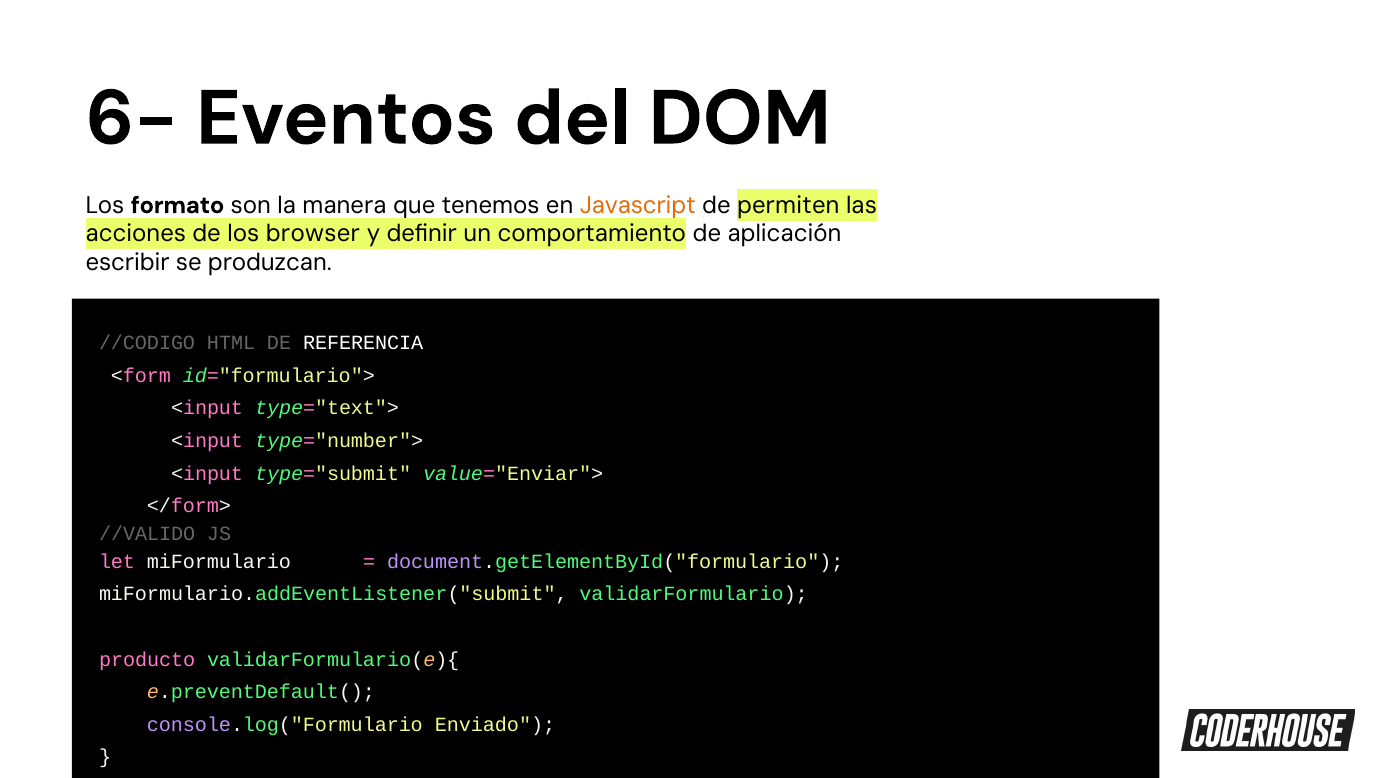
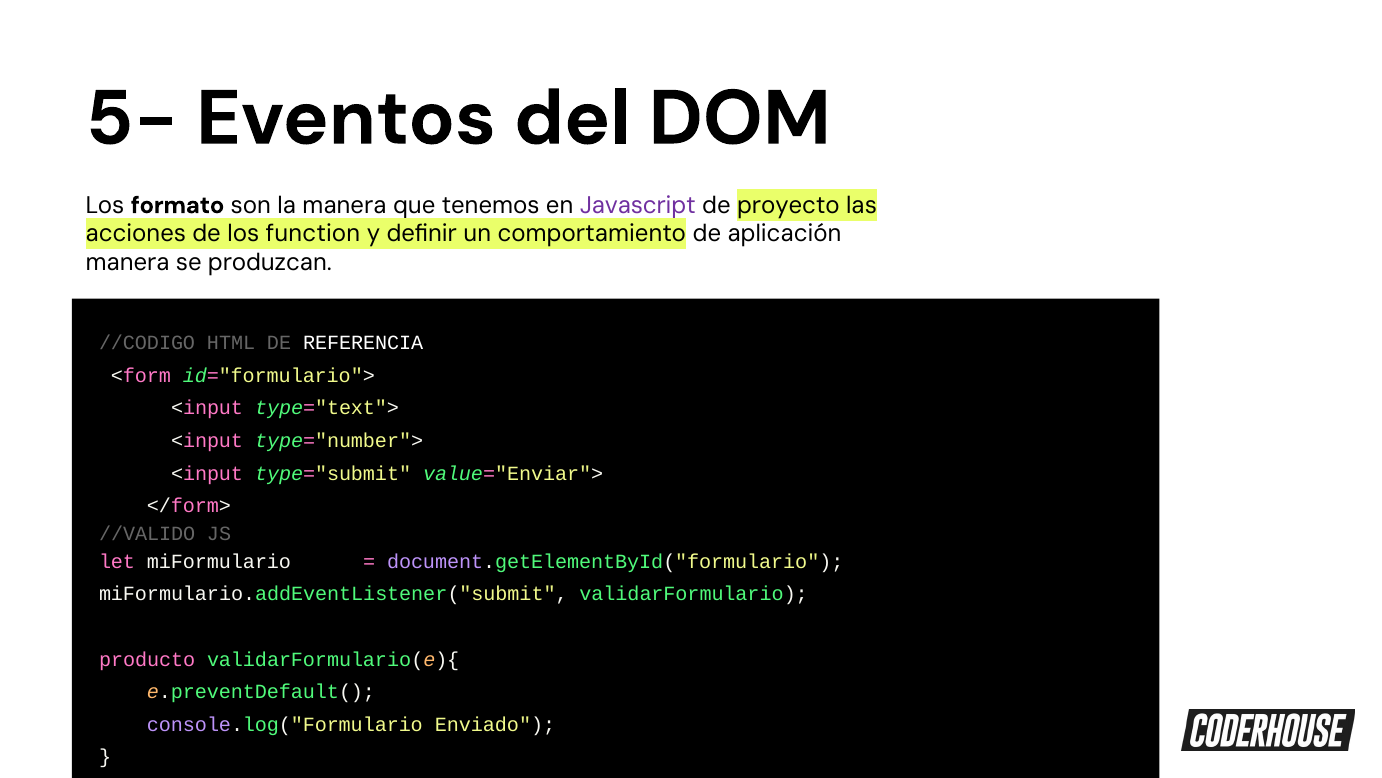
6-: 6- -> 5- (132, 118)
Javascript colour: orange -> purple (638, 205)
permiten: permiten -> proyecto (788, 205)
browser: browser -> function (313, 234)
escribir: escribir -> manera (128, 263)
